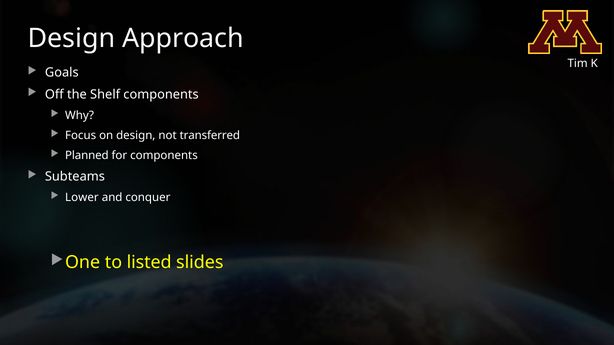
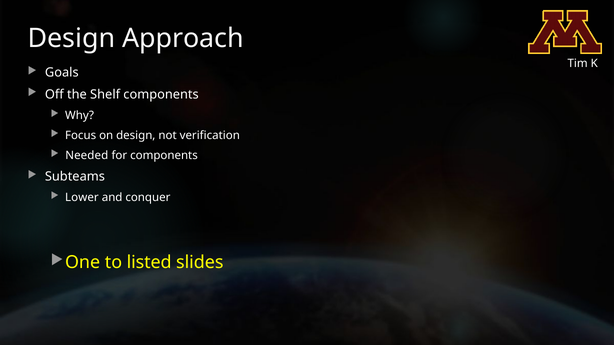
transferred: transferred -> verification (210, 136)
Planned: Planned -> Needed (87, 156)
